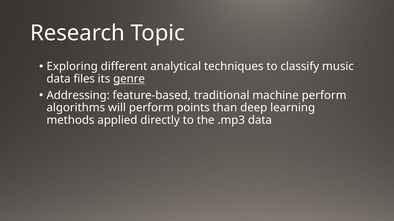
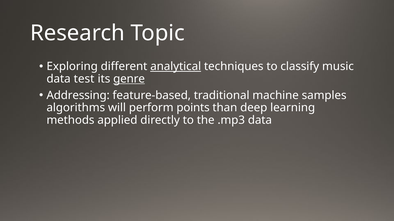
analytical underline: none -> present (176, 67)
files: files -> test (84, 79)
machine perform: perform -> samples (324, 96)
